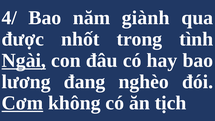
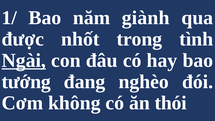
4/: 4/ -> 1/ (9, 18)
lương: lương -> tướng (26, 82)
Cơm underline: present -> none (22, 103)
tịch: tịch -> thói (171, 103)
